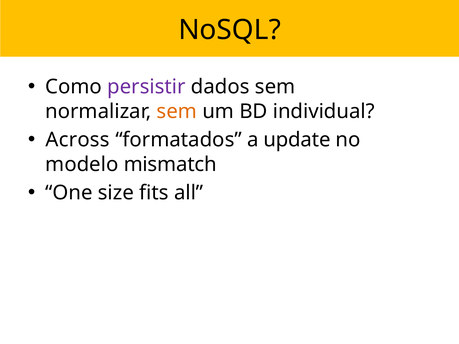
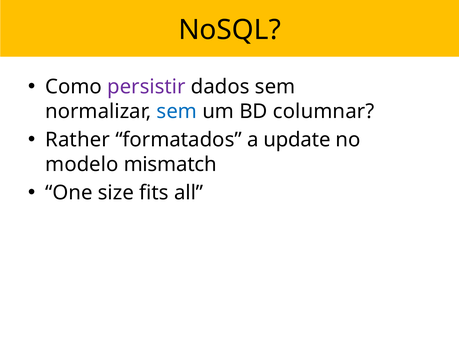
sem colour: orange -> blue (177, 111)
individual: individual -> columnar (324, 111)
Across: Across -> Rather (78, 140)
